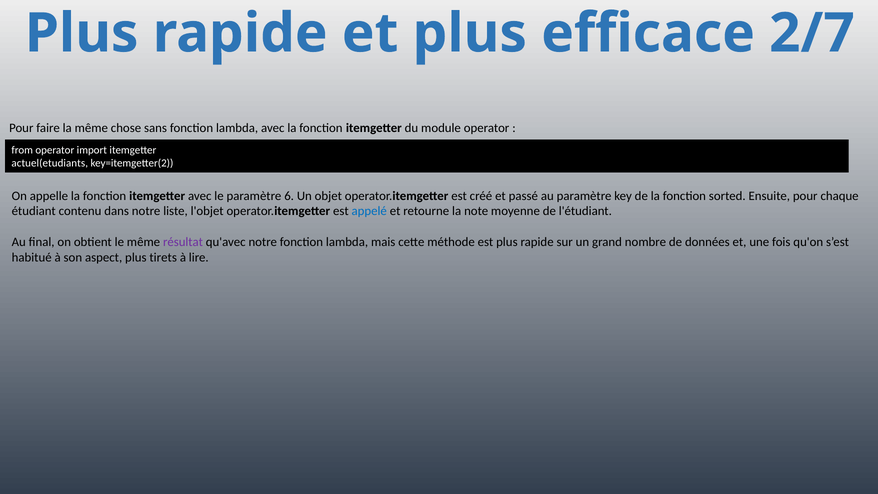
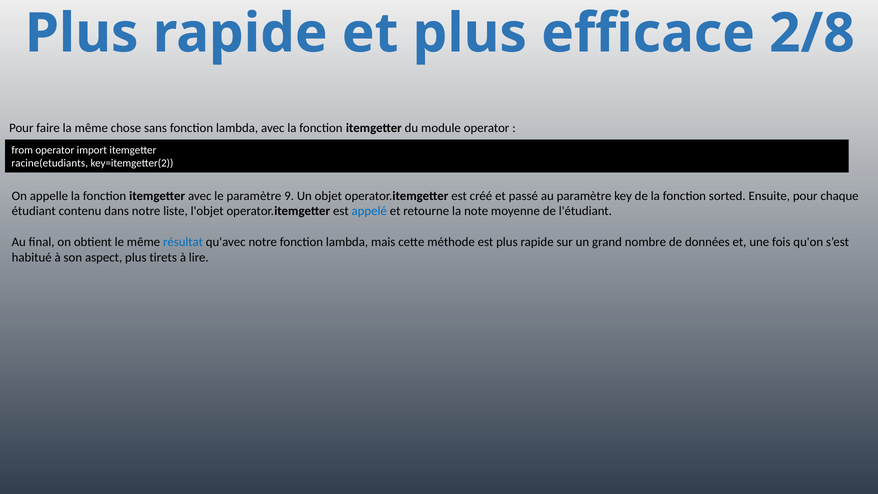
2/7: 2/7 -> 2/8 (812, 33)
actuel(etudiants: actuel(etudiants -> racine(etudiants (50, 163)
6: 6 -> 9 (289, 196)
résultat colour: purple -> blue (183, 242)
